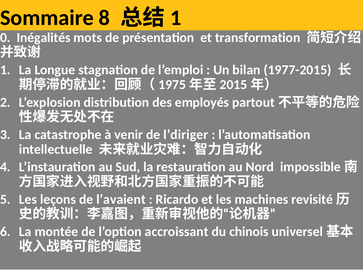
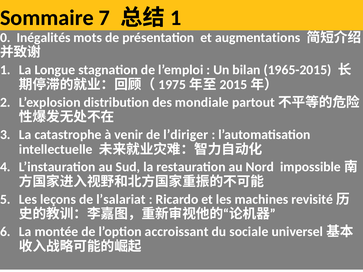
8: 8 -> 7 (104, 18)
transformation: transformation -> augmentations (258, 38)
1977-2015: 1977-2015 -> 1965-2015 (297, 70)
employés: employés -> mondiale (202, 102)
l’avaient: l’avaient -> l’salariat (121, 200)
chinois: chinois -> sociale (249, 232)
